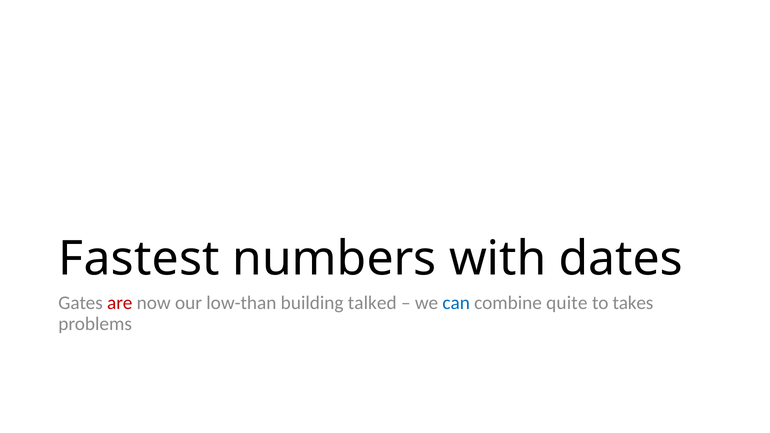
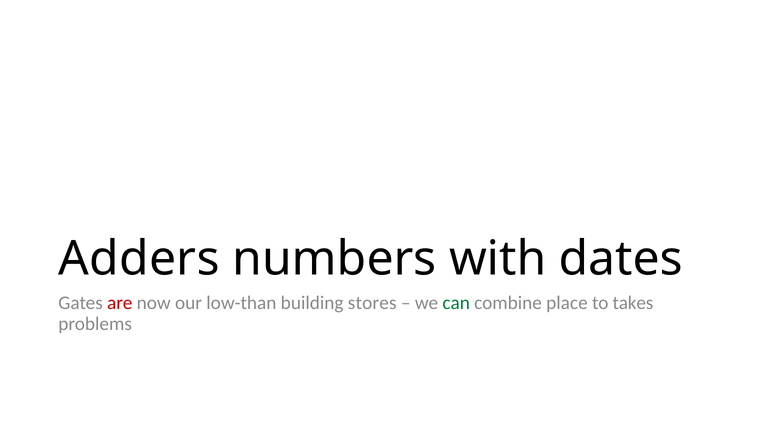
Fastest: Fastest -> Adders (139, 259)
talked: talked -> stores (372, 303)
can colour: blue -> green (456, 303)
quite: quite -> place (567, 303)
